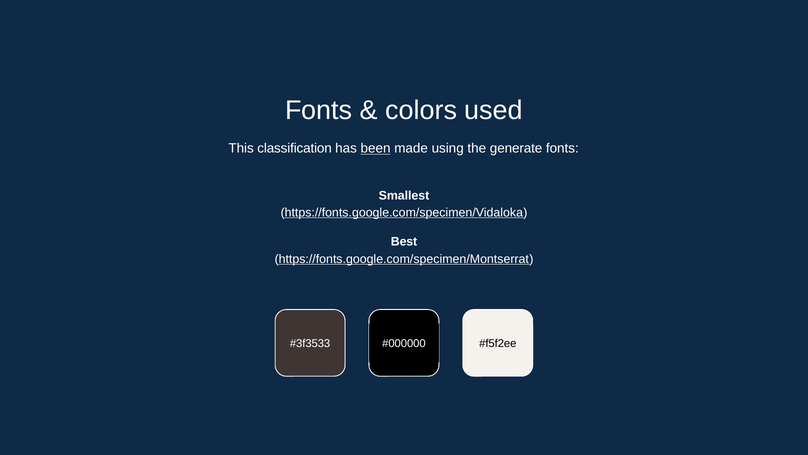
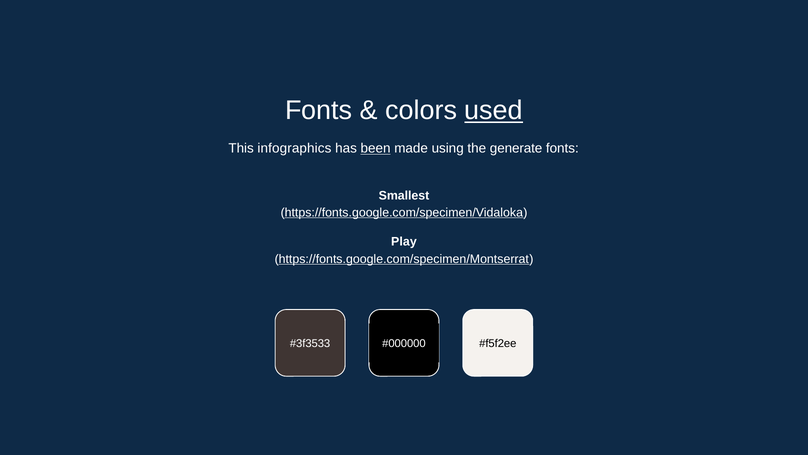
used underline: none -> present (494, 110)
classification: classification -> infographics (294, 148)
Best: Best -> Play (404, 242)
